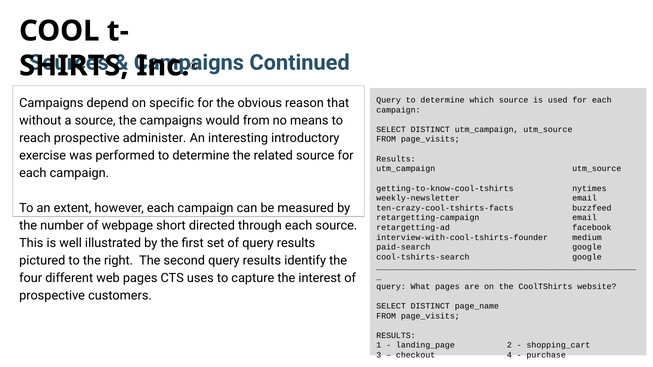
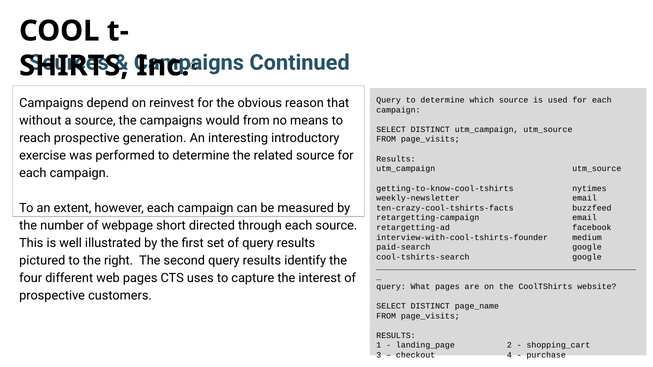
specific: specific -> reinvest (172, 103)
administer: administer -> generation (155, 138)
